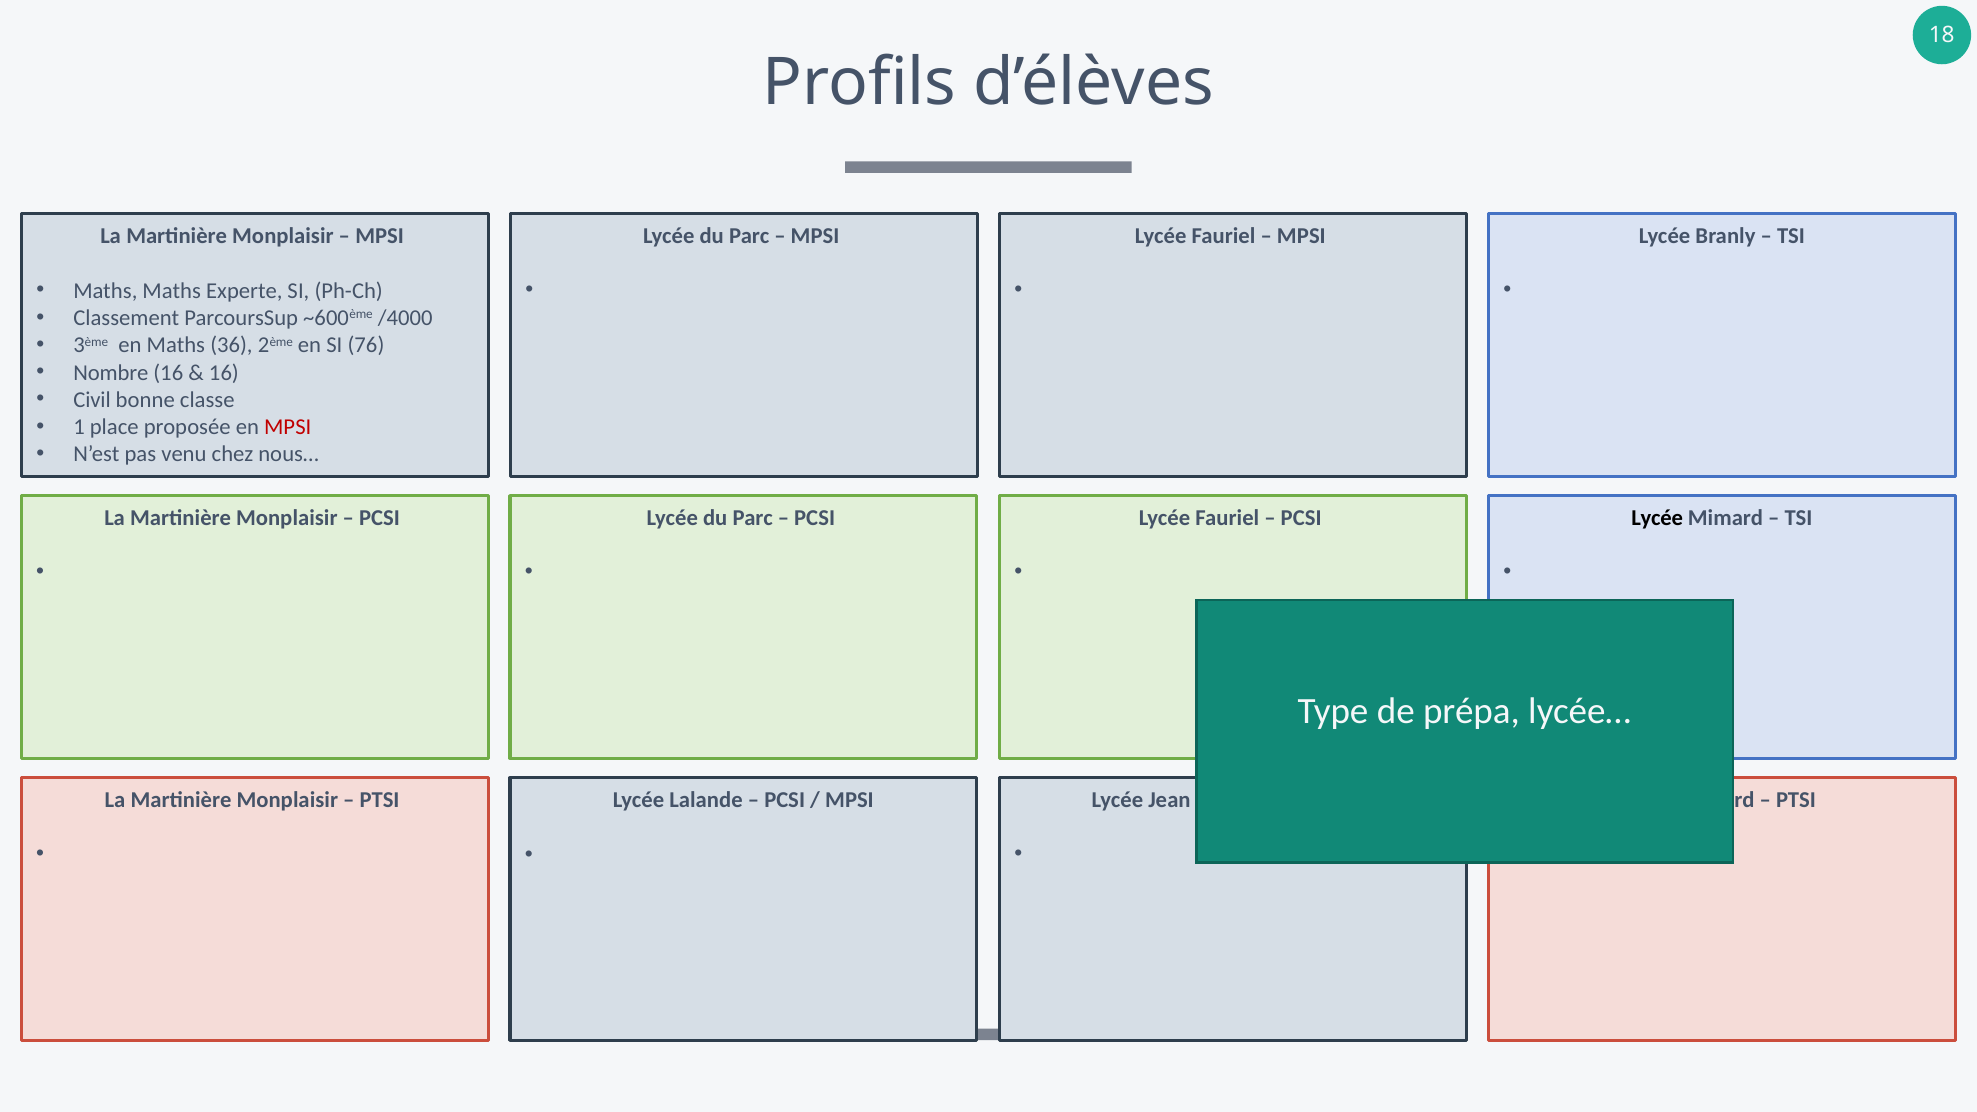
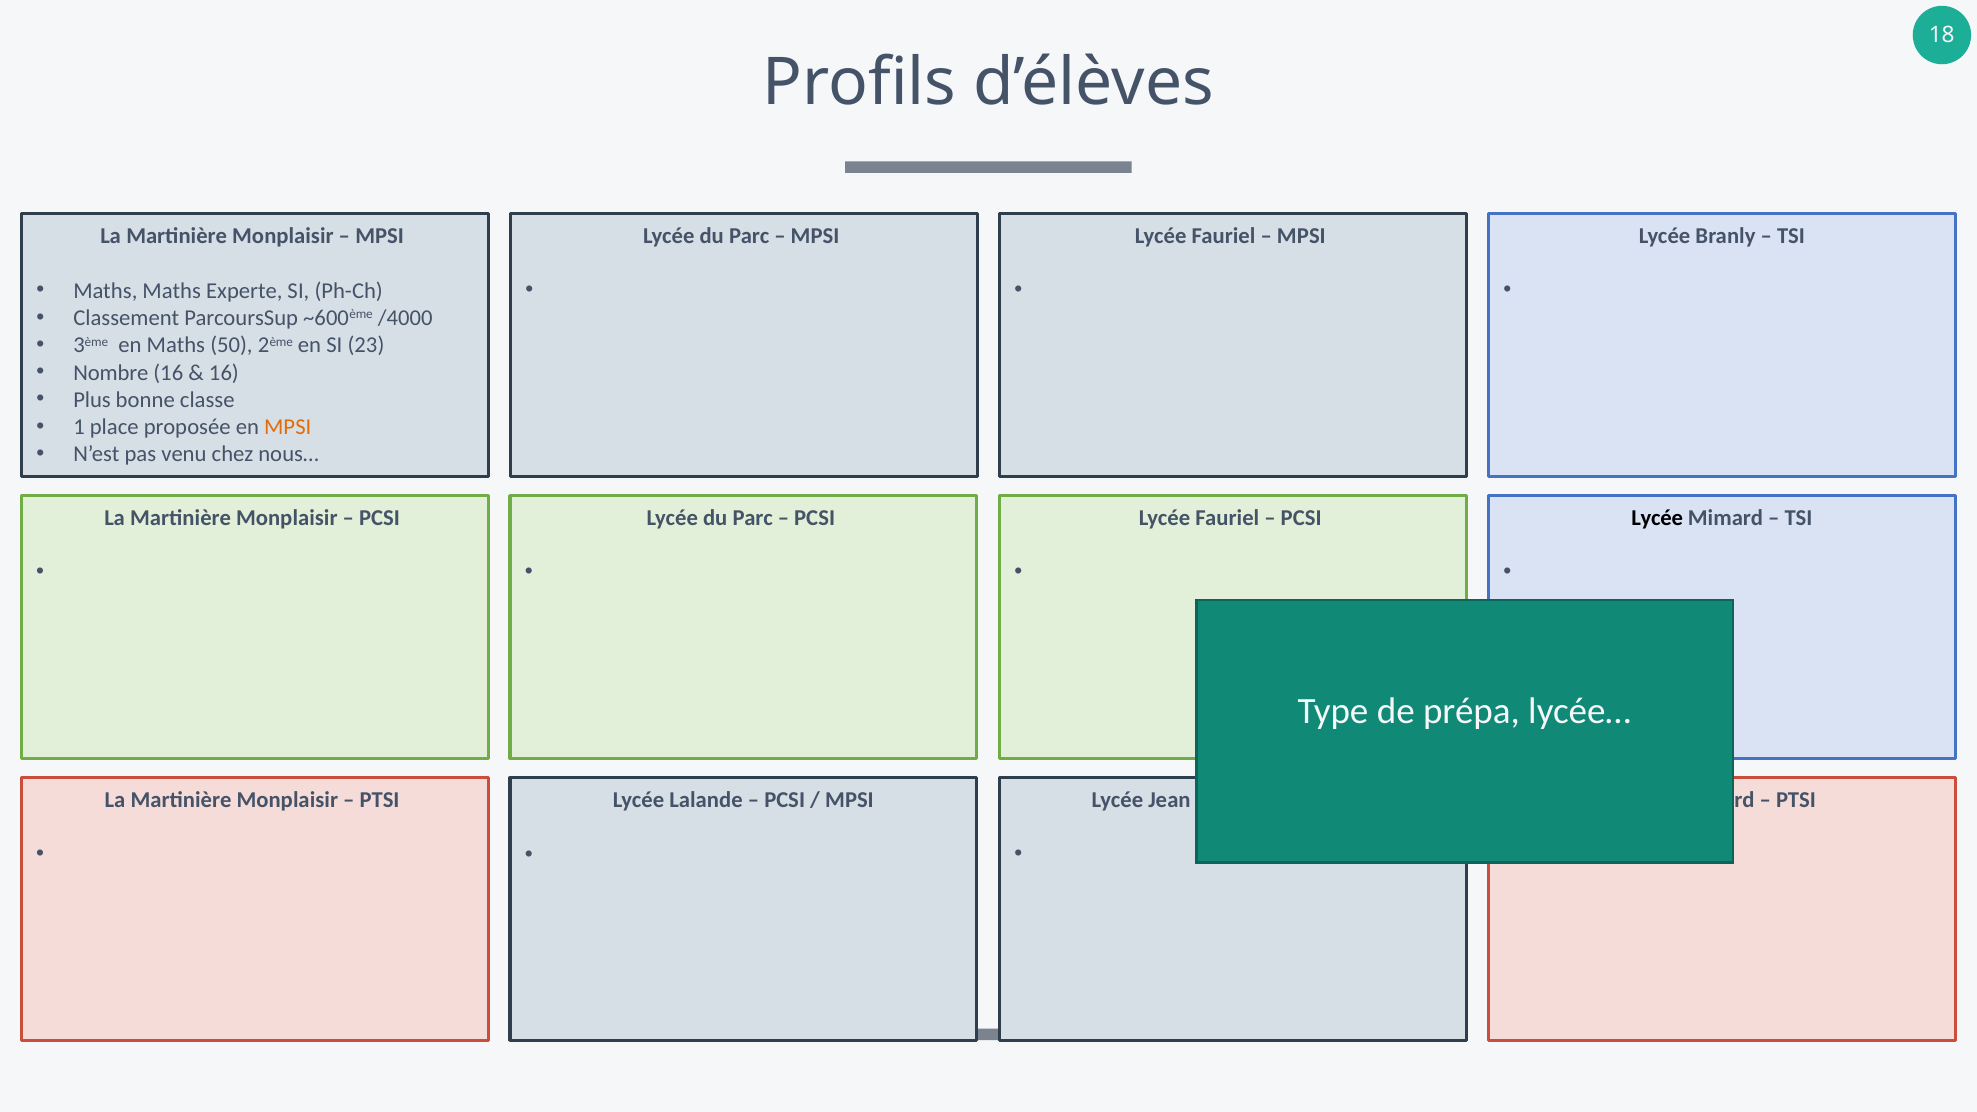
36: 36 -> 50 (231, 345)
76: 76 -> 23 (366, 345)
Civil: Civil -> Plus (92, 400)
MPSI colour: red -> orange (288, 427)
